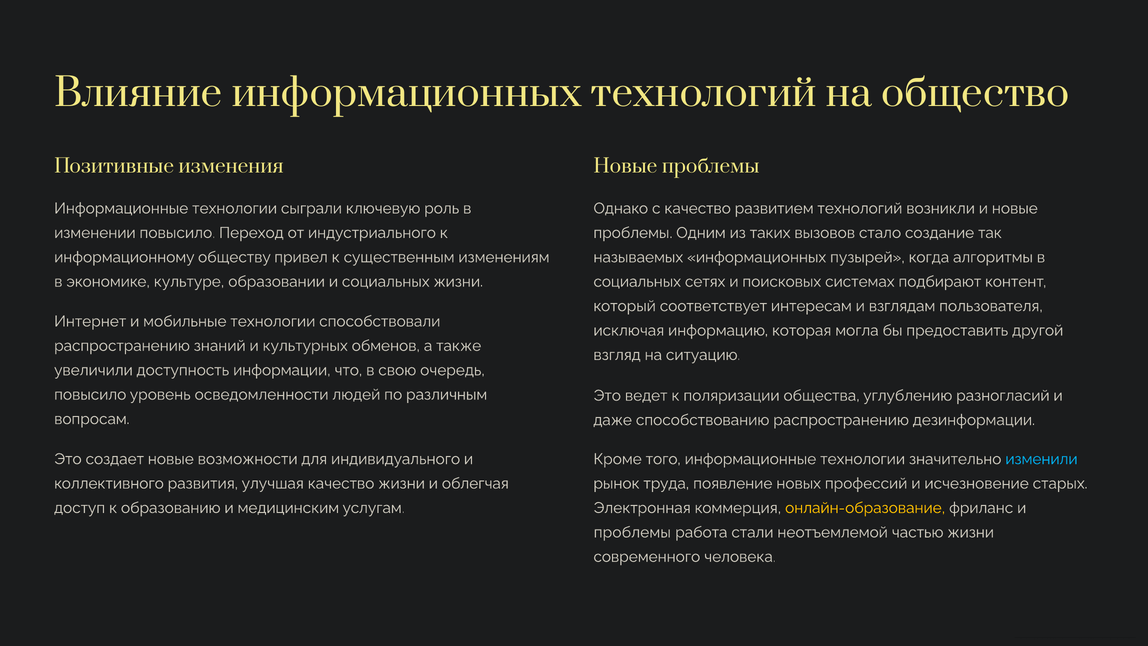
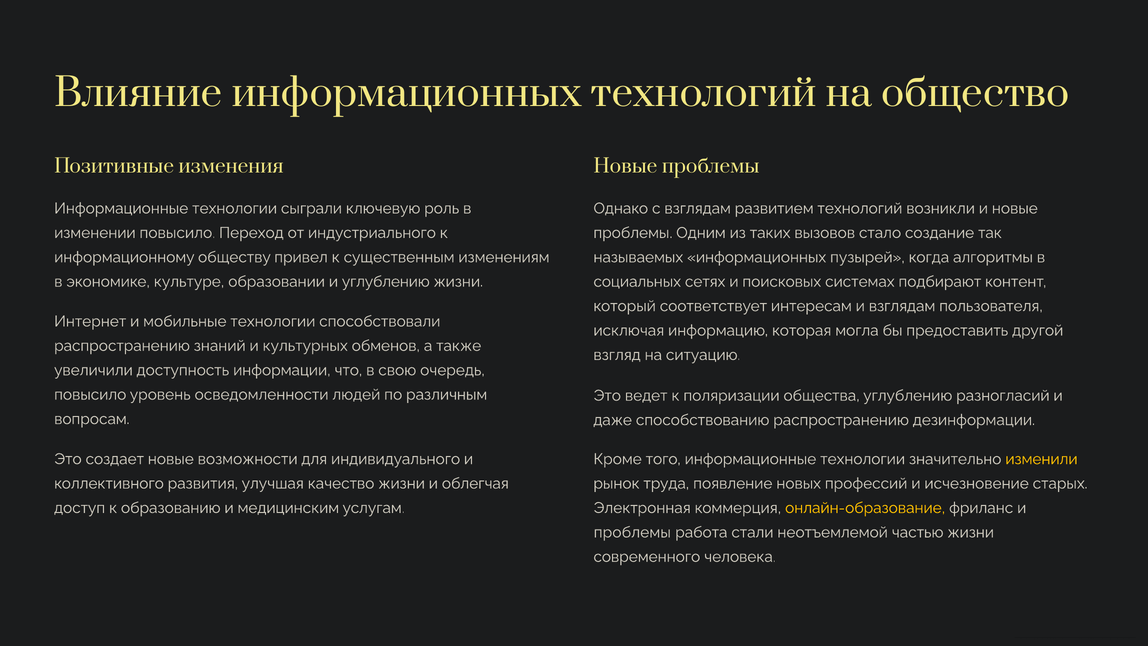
с качество: качество -> взглядам (698, 208)
и социальных: социальных -> углублению (386, 282)
изменили colour: light blue -> yellow (1041, 459)
